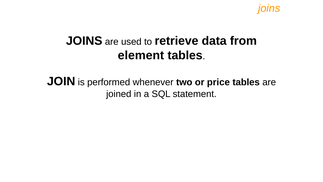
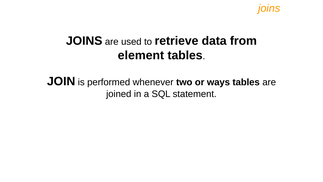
price: price -> ways (218, 82)
